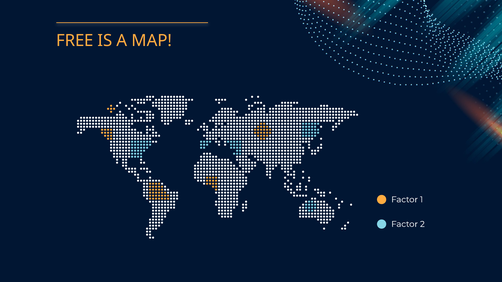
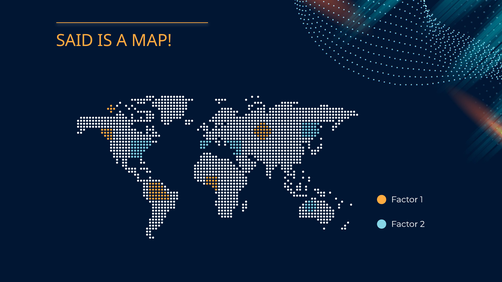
FREE: FREE -> SAID (75, 41)
